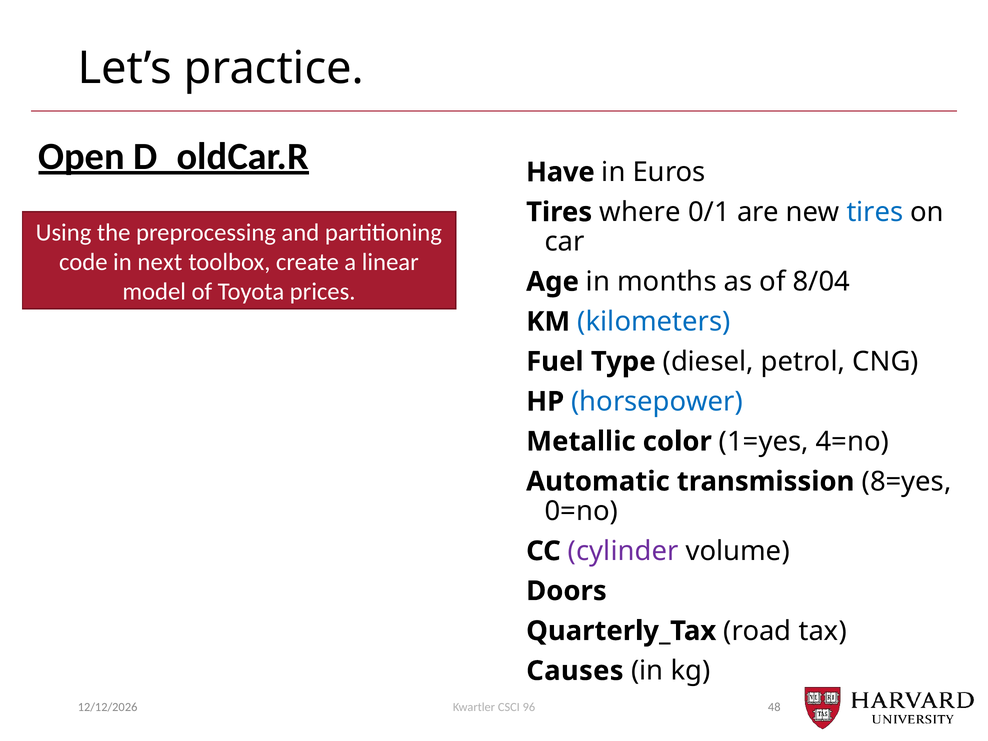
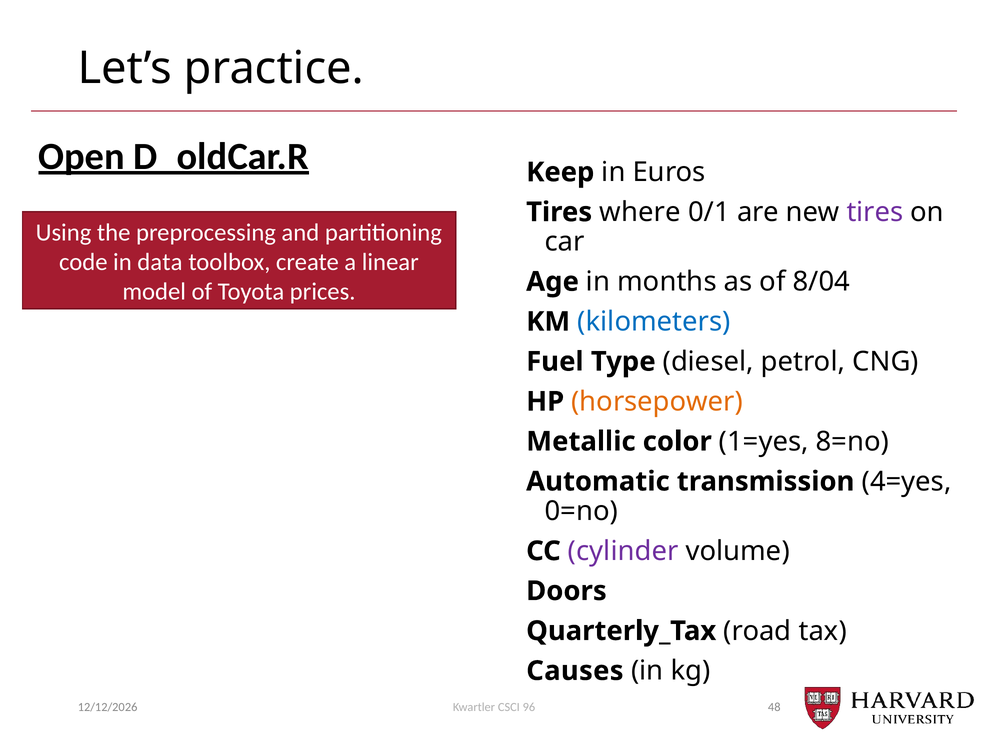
Have: Have -> Keep (560, 172)
tires colour: blue -> purple (875, 212)
next: next -> data (160, 262)
horsepower colour: blue -> orange (657, 402)
4=no: 4=no -> 8=no (852, 442)
8=yes: 8=yes -> 4=yes (907, 481)
